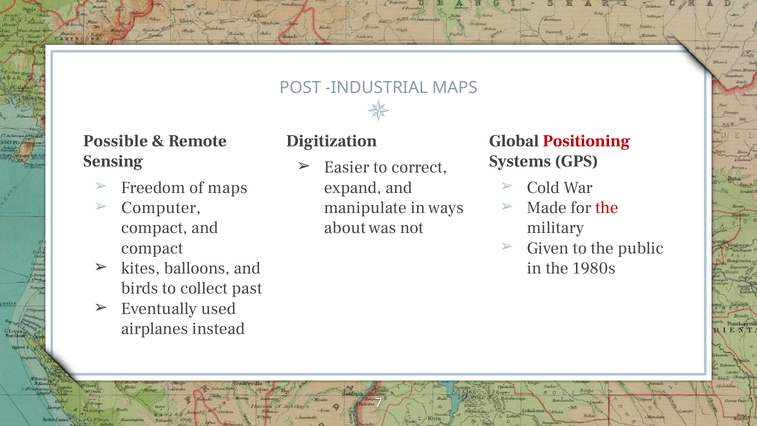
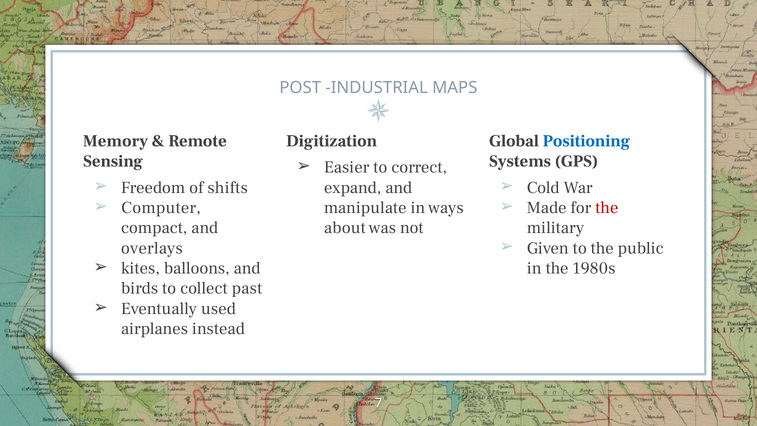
Possible: Possible -> Memory (116, 141)
Positioning colour: red -> blue (586, 141)
of maps: maps -> shifts (228, 187)
compact: compact -> overlays (152, 248)
